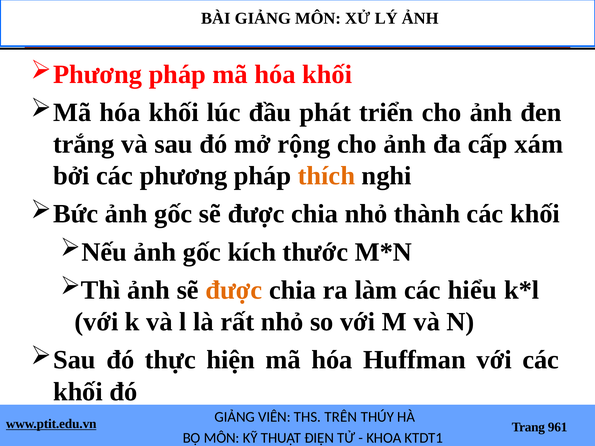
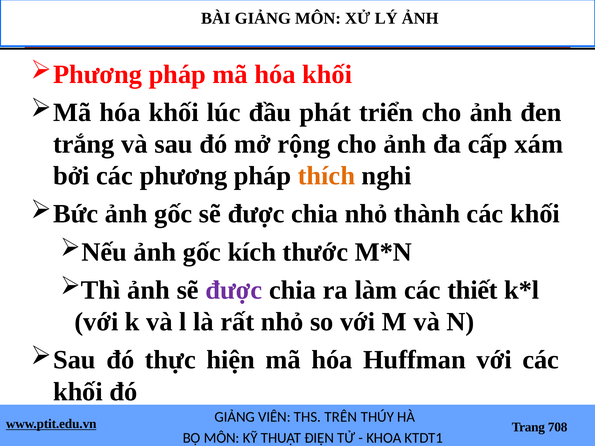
được colour: orange -> purple (234, 290)
hiểu: hiểu -> thiết (473, 290)
961: 961 -> 708 (558, 427)
